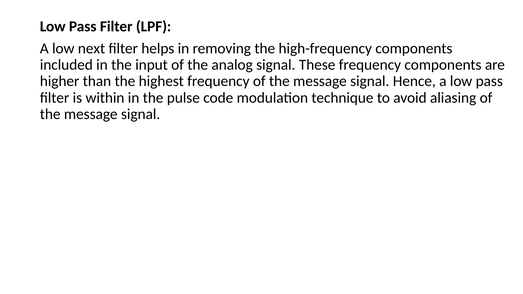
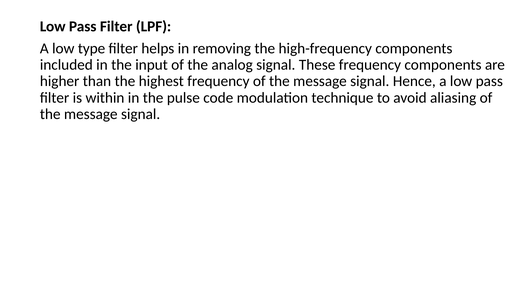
next: next -> type (92, 48)
